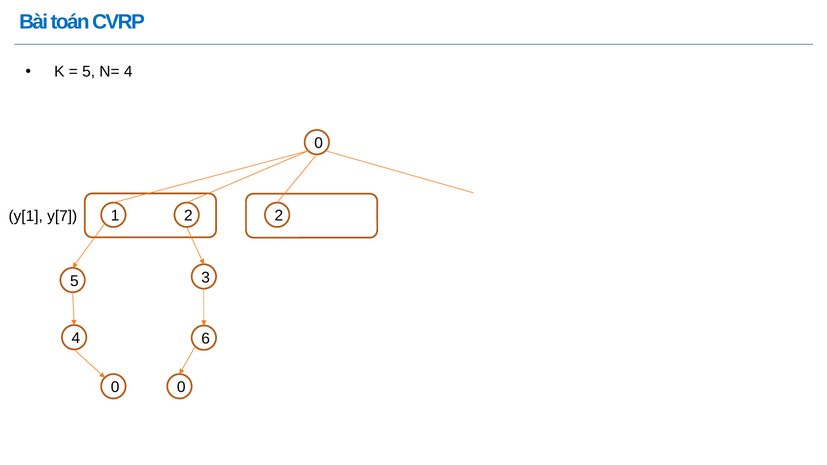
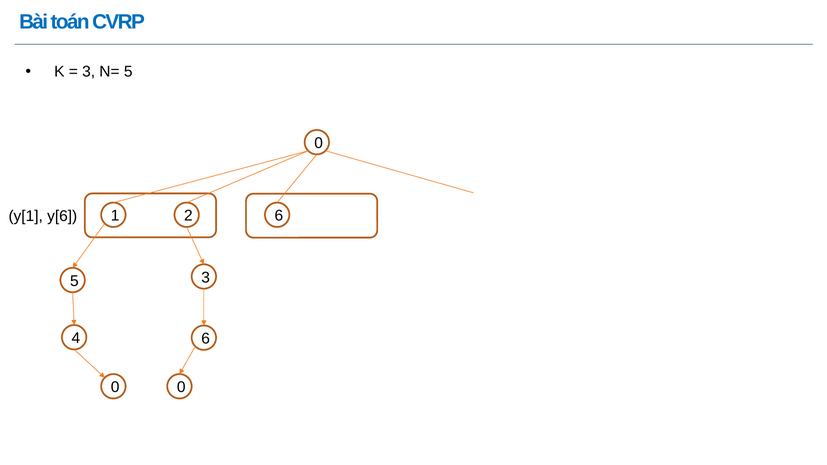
5: 5 -> 3 (89, 72)
N= 4: 4 -> 5 (128, 72)
2 2: 2 -> 6 (279, 216)
y[7: y[7 -> y[6 (62, 216)
